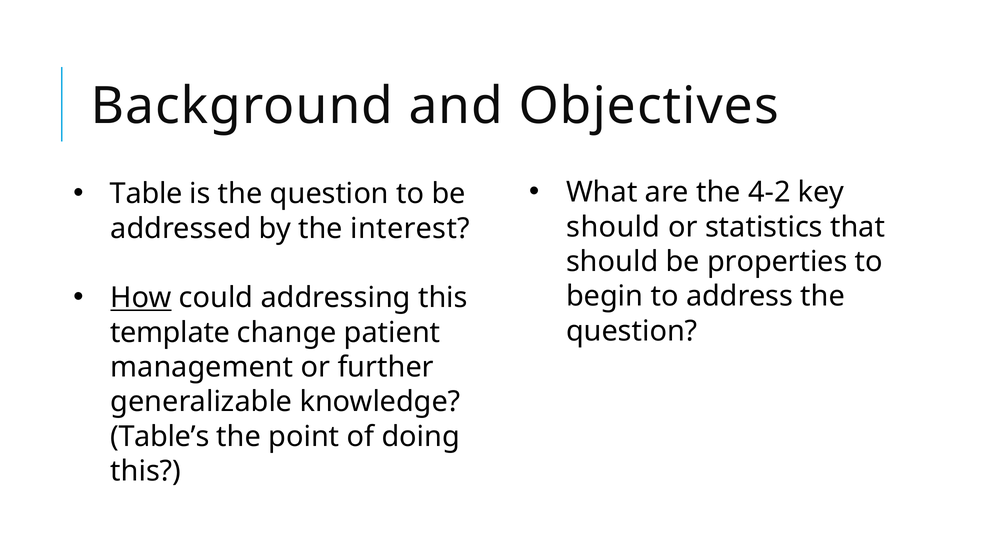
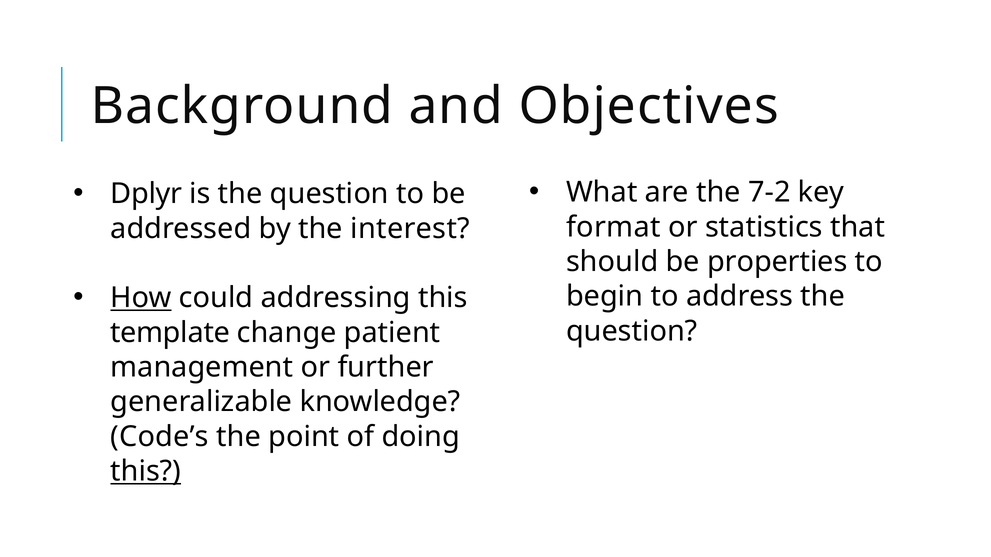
4-2: 4-2 -> 7-2 (769, 192)
Table: Table -> Dplyr (146, 194)
should: should -> format (613, 227)
Table’s: Table’s -> Code’s (160, 437)
this underline: none -> present (146, 472)
